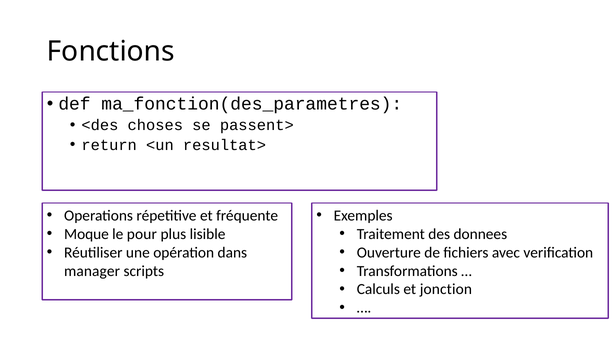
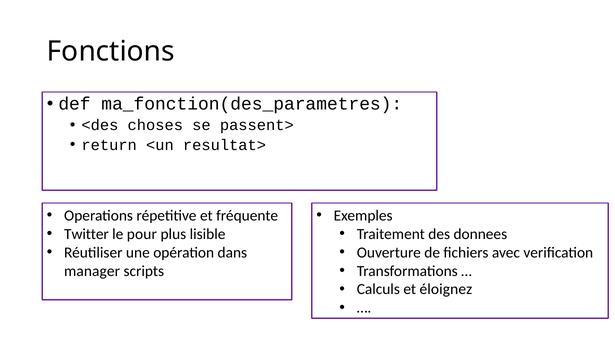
Moque: Moque -> Twitter (86, 234)
jonction: jonction -> éloignez (446, 289)
